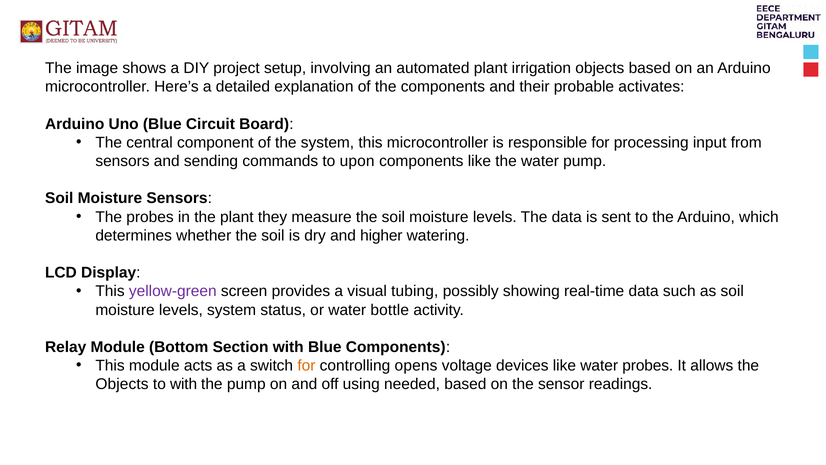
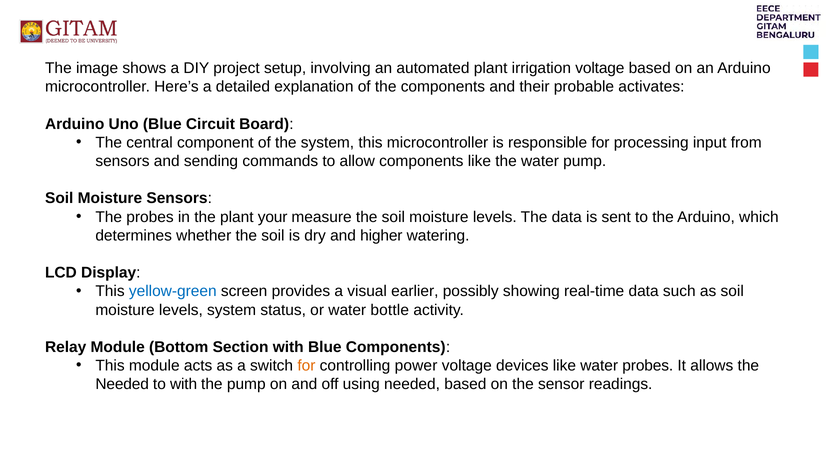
irrigation objects: objects -> voltage (600, 68)
upon: upon -> allow (357, 161)
they: they -> your (273, 217)
yellow-green colour: purple -> blue (173, 291)
tubing: tubing -> earlier (415, 291)
opens: opens -> power (416, 365)
Objects: Objects -> Needed (122, 384)
